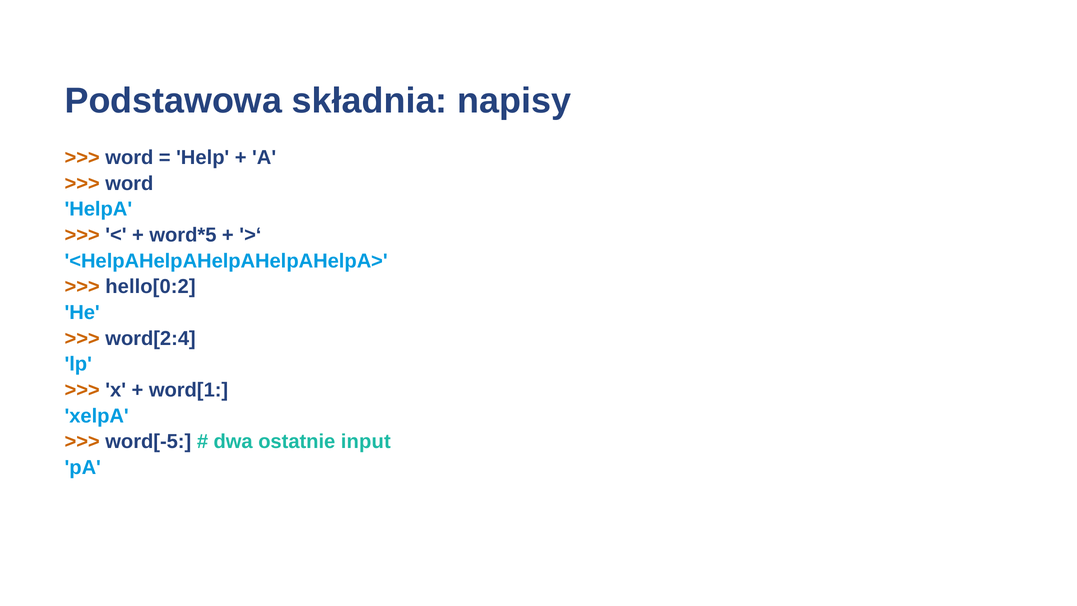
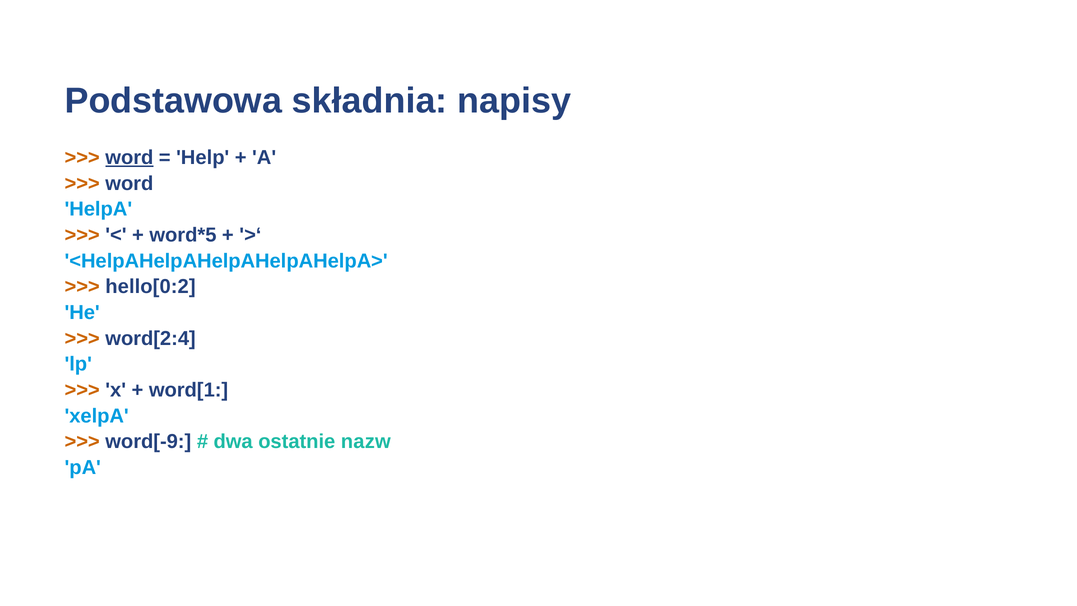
word underline: none -> present (129, 158)
word[-5: word[-5 -> word[-9 (148, 442)
input: input -> nazw (366, 442)
